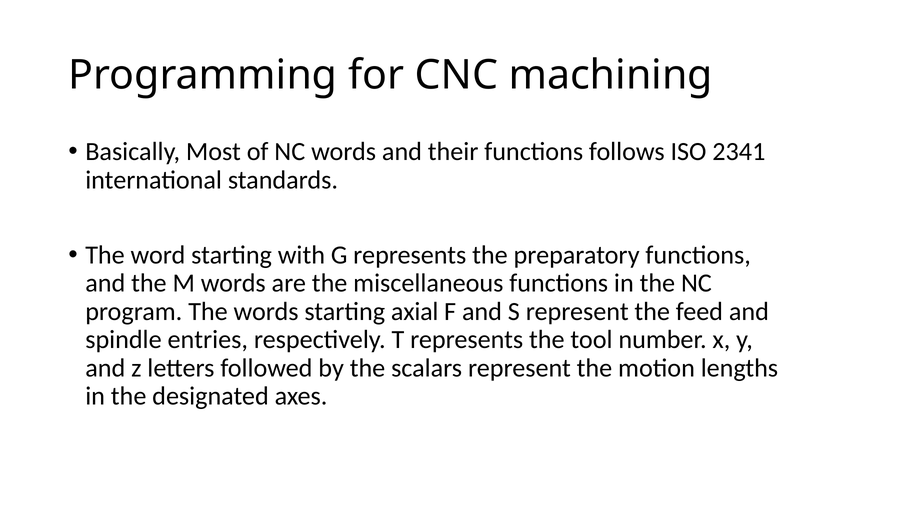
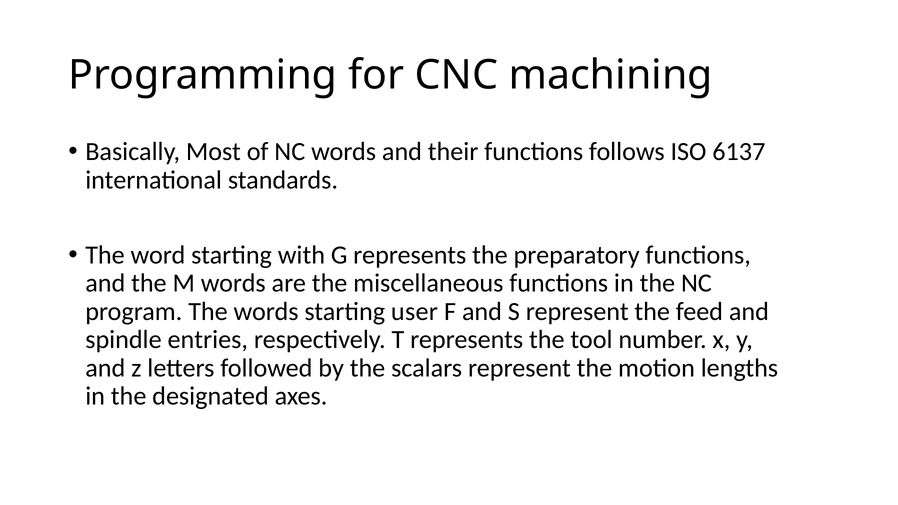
2341: 2341 -> 6137 (739, 152)
axial: axial -> user (414, 312)
